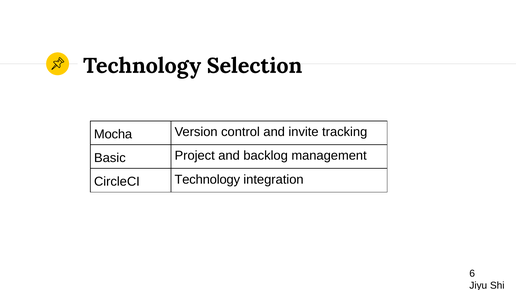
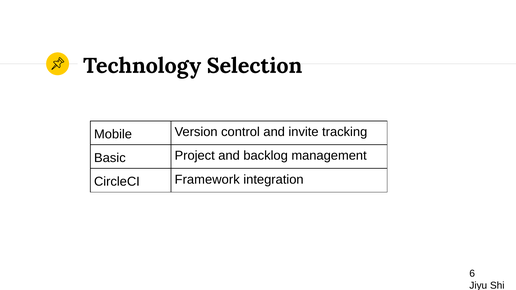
Mocha: Mocha -> Mobile (113, 134)
CircleCI Technology: Technology -> Framework (207, 180)
